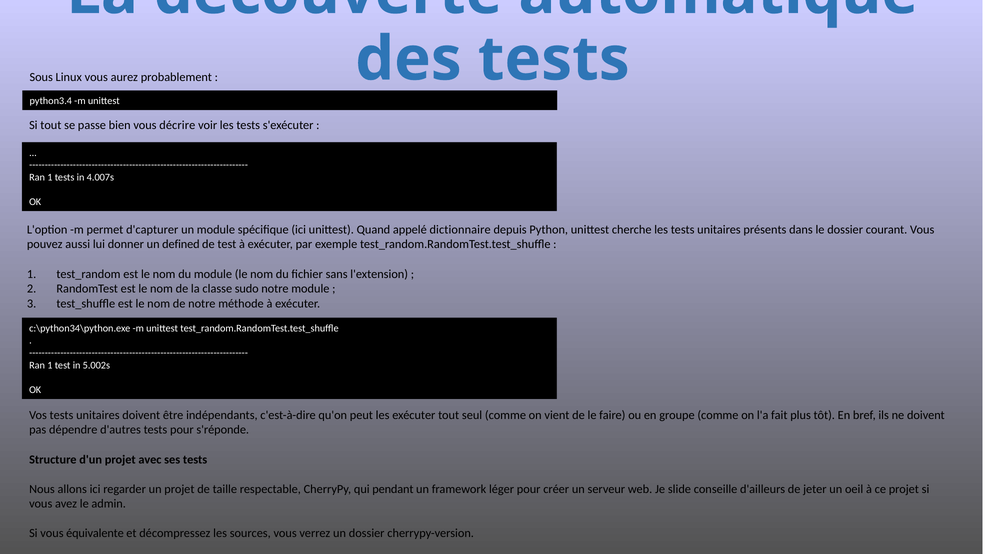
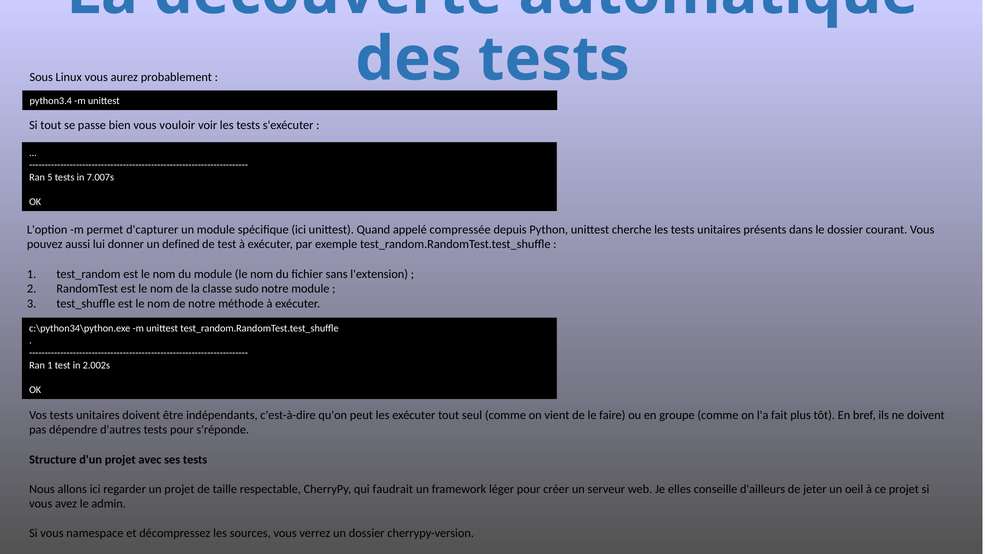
décrire: décrire -> vouloir (177, 125)
1: 1 -> 5 (50, 177)
4.007s: 4.007s -> 7.007s (100, 177)
dictionnaire: dictionnaire -> compressée (460, 230)
5.002s: 5.002s -> 2.002s (96, 365)
pendant: pendant -> faudrait (393, 489)
slide: slide -> elles (679, 489)
équivalente: équivalente -> namespace (95, 533)
